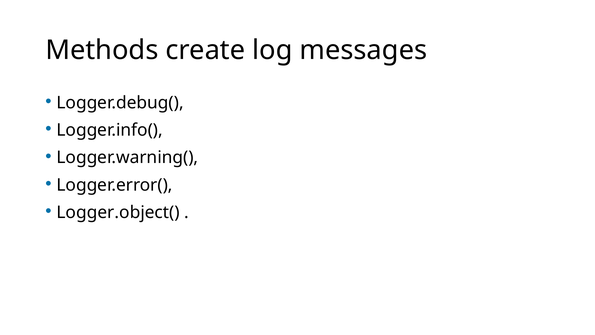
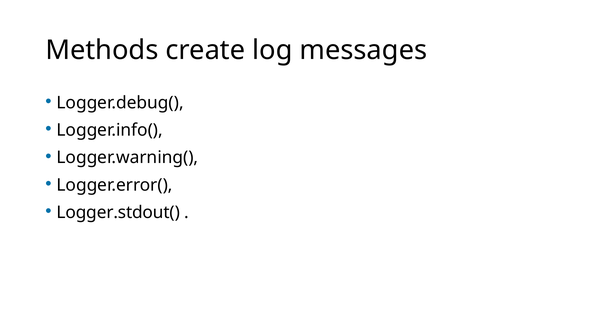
Logger.object(: Logger.object( -> Logger.stdout( (118, 212)
